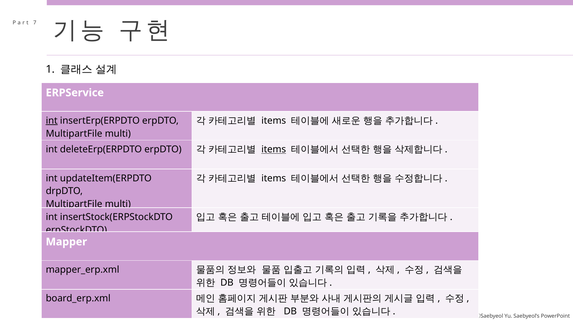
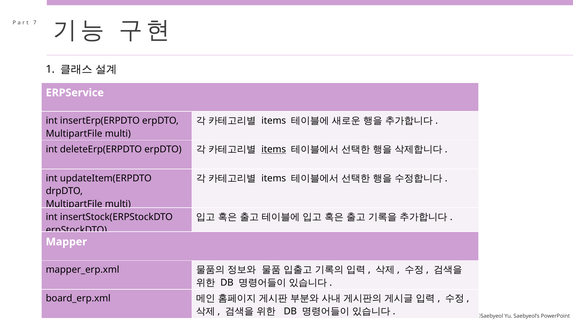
int underline: present -> none (52, 120)
